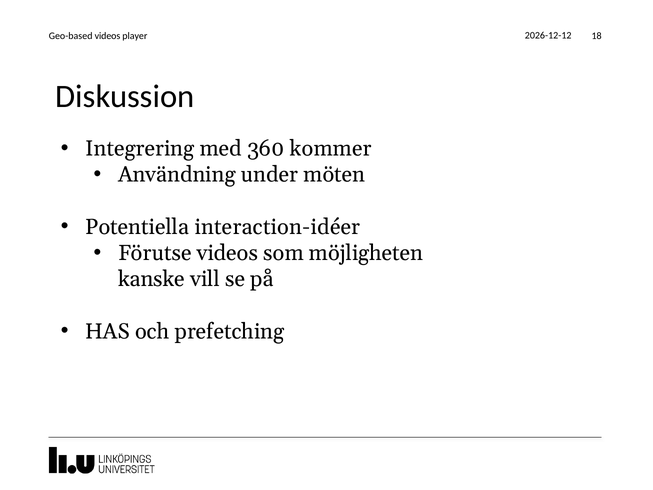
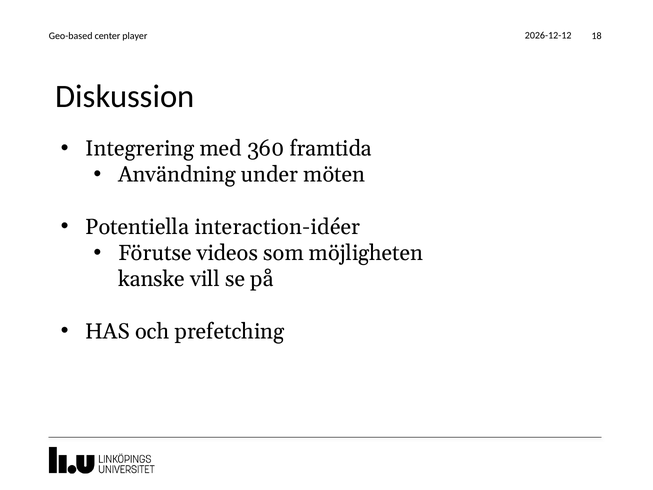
Geo-based videos: videos -> center (107, 36)
kommer: kommer -> framtida (331, 148)
